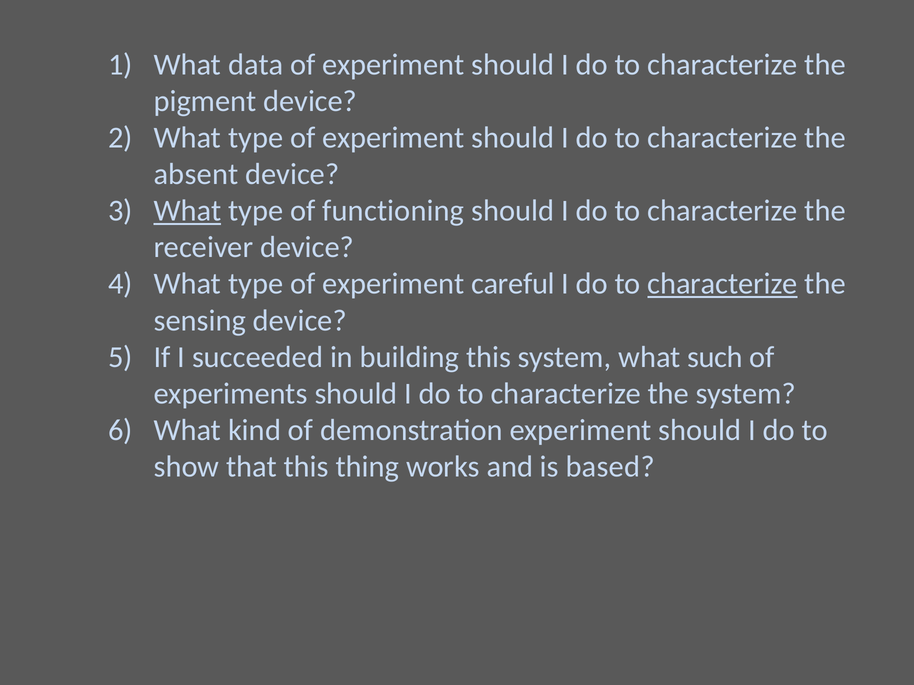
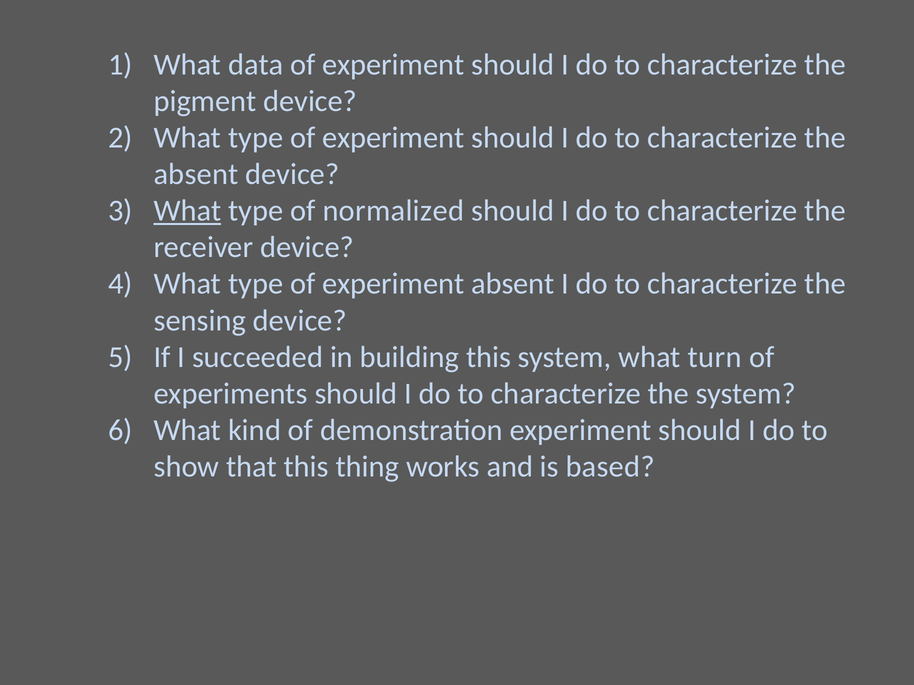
functioning: functioning -> normalized (393, 211)
experiment careful: careful -> absent (513, 284)
characterize underline: present -> none (723, 284)
such: such -> turn (715, 357)
